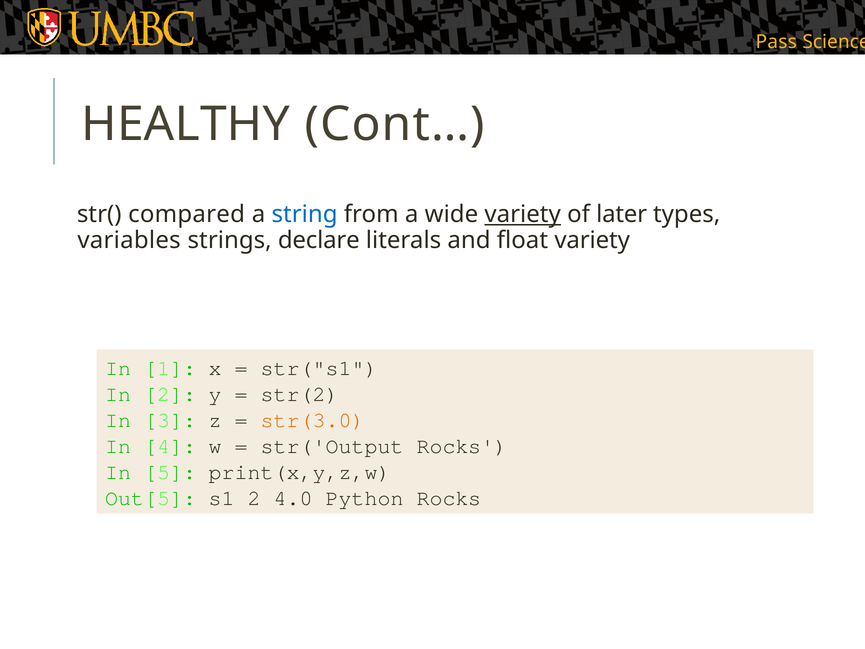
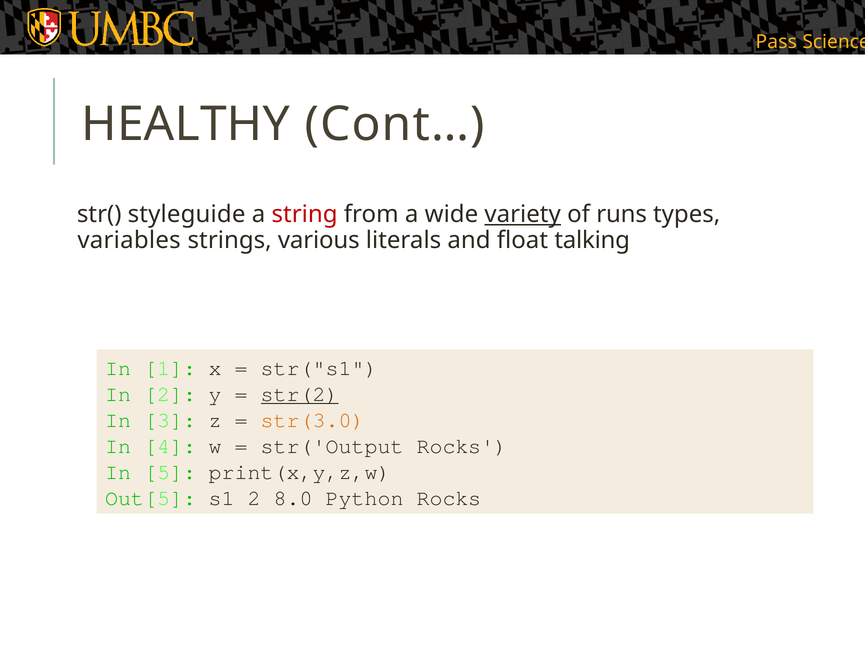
compared: compared -> styleguide (187, 214)
string colour: blue -> red (305, 214)
later: later -> runs (622, 214)
declare: declare -> various (319, 240)
float variety: variety -> talking (592, 240)
str(2 underline: none -> present (300, 394)
4.0: 4.0 -> 8.0 (293, 498)
